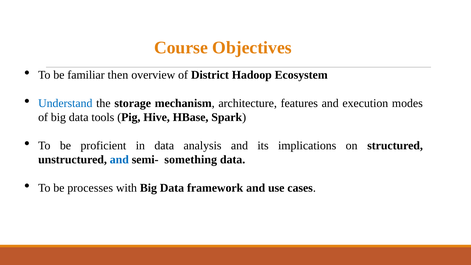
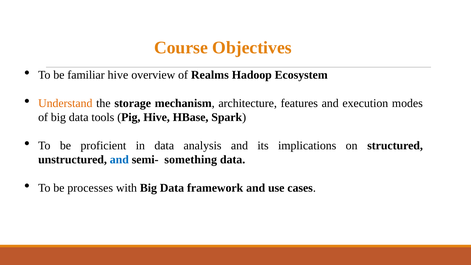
familiar then: then -> hive (118, 75)
District: District -> Realms (210, 75)
Understand colour: blue -> orange (65, 103)
